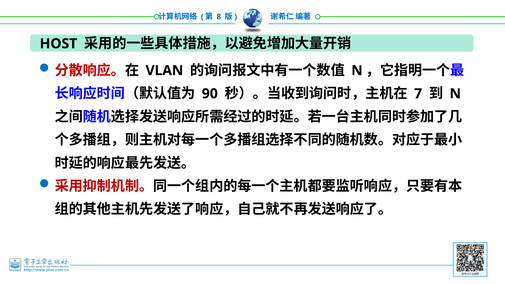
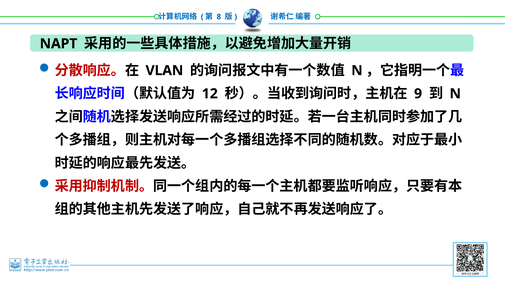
HOST: HOST -> NAPT (59, 44)
90: 90 -> 12 (210, 94)
7: 7 -> 9 (418, 94)
